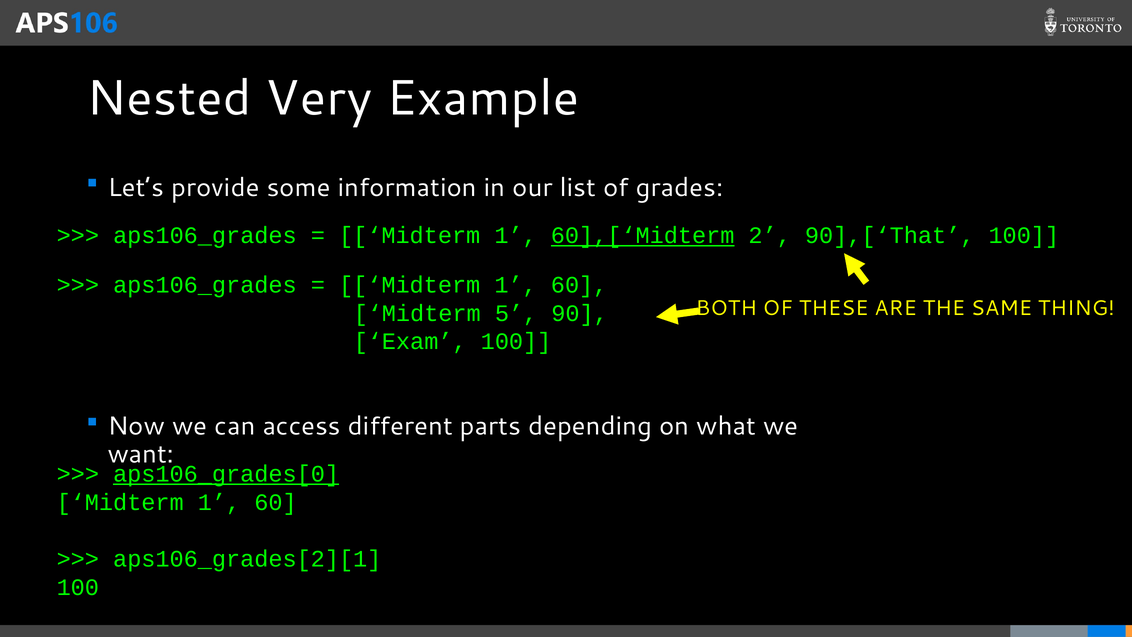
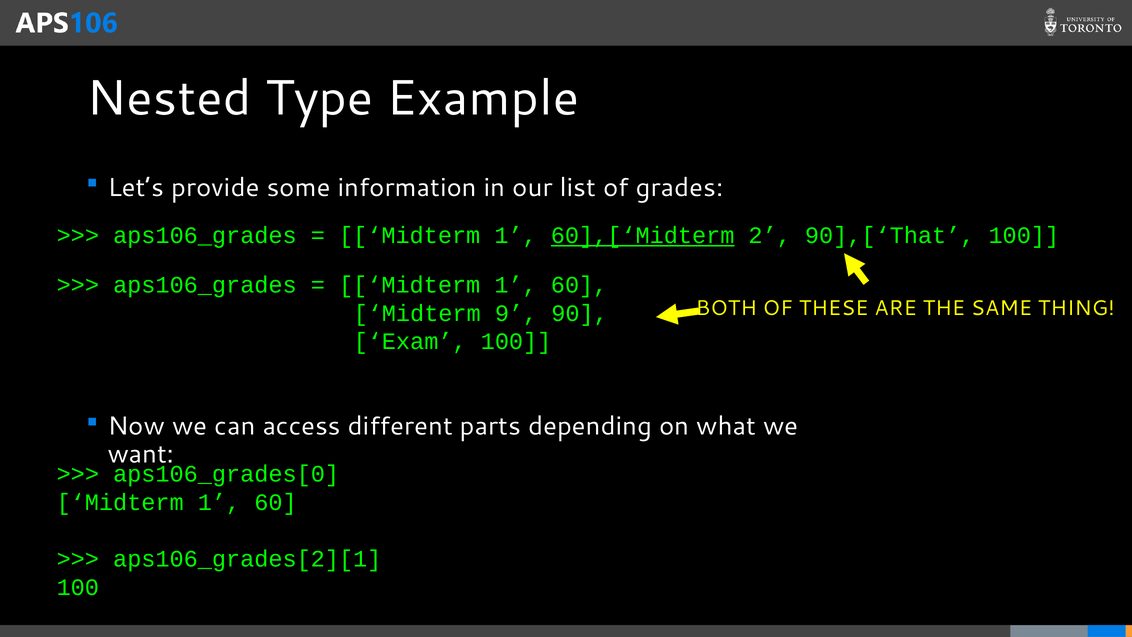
Very: Very -> Type (319, 98)
5: 5 -> 9 (516, 313)
aps106_grades[0 underline: present -> none (226, 474)
